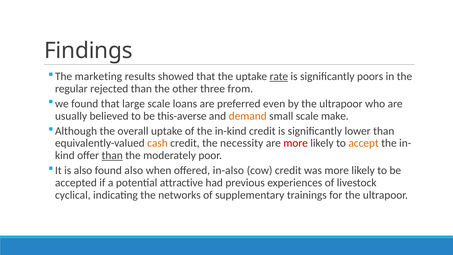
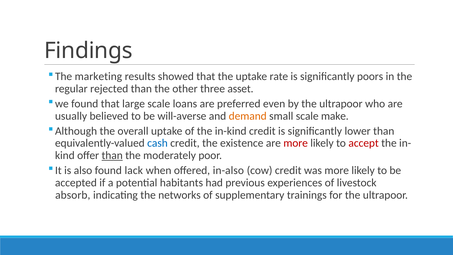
rate underline: present -> none (279, 76)
from: from -> asset (240, 89)
this-averse: this-averse -> will-averse (182, 116)
cash colour: orange -> blue (157, 143)
necessity: necessity -> existence (242, 143)
accept colour: orange -> red (364, 143)
found also: also -> lack (134, 170)
attractive: attractive -> habitants (181, 183)
cyclical: cyclical -> absorb (73, 195)
